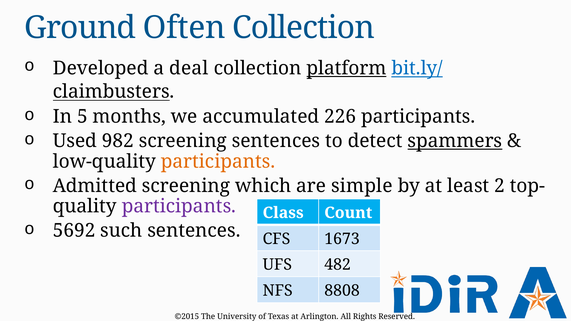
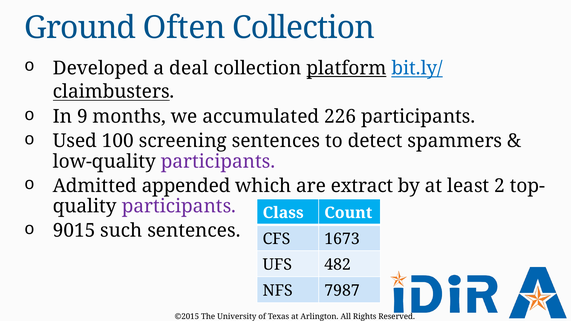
5: 5 -> 9 (82, 117)
982: 982 -> 100 (118, 141)
spammers underline: present -> none (455, 141)
participants colour: orange -> purple (218, 162)
Admitted screening: screening -> appended (186, 186)
simple: simple -> extract (362, 186)
5692: 5692 -> 9015 (74, 231)
8808: 8808 -> 7987 (342, 291)
